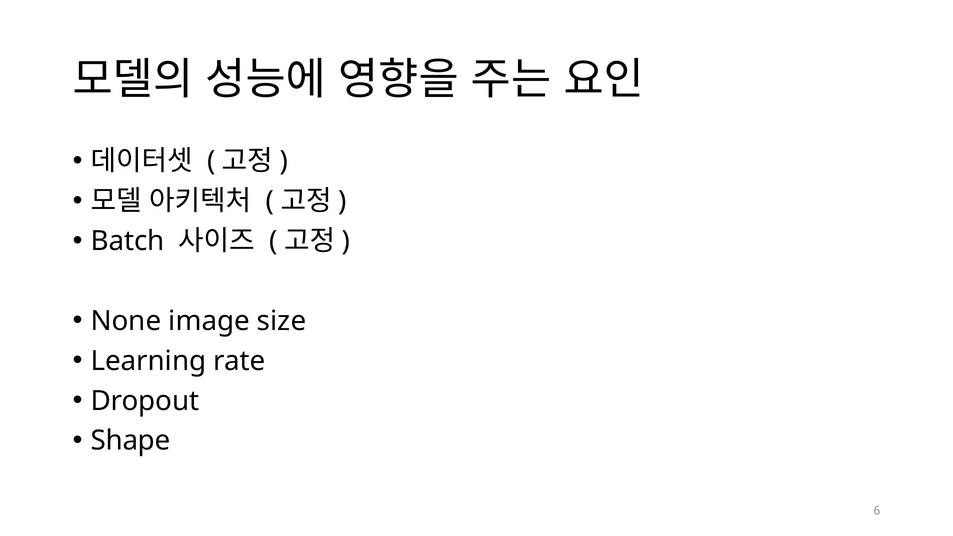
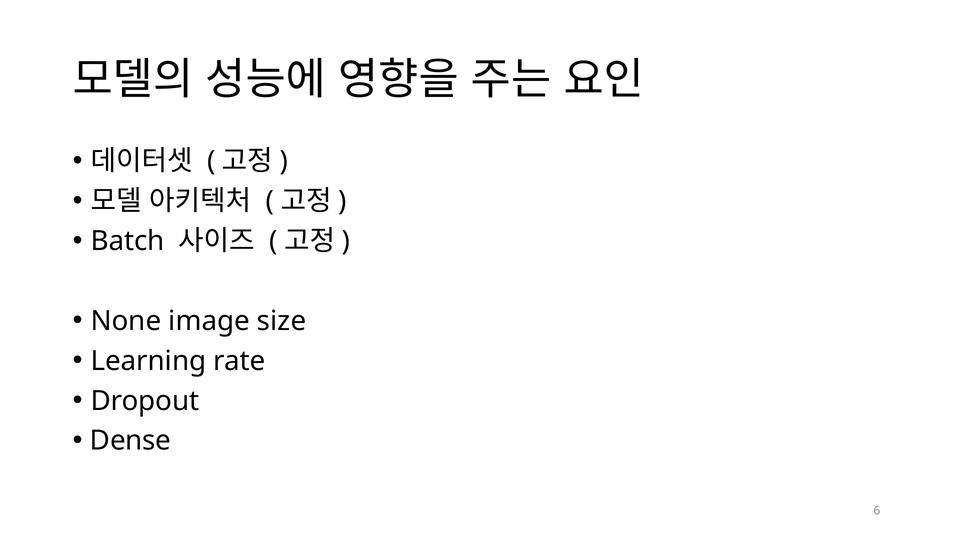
Shape: Shape -> Dense (131, 441)
